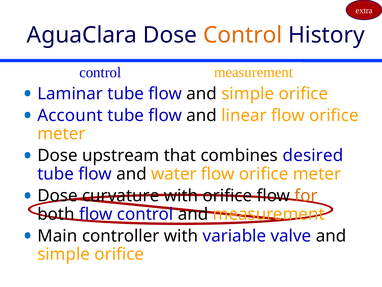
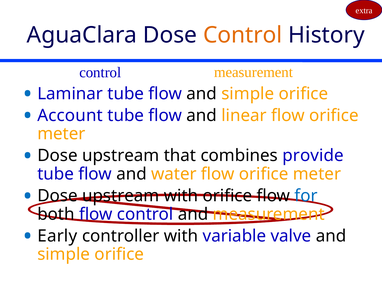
desired: desired -> provide (313, 155)
curvature: curvature -> upstream (121, 195)
for colour: orange -> blue (306, 195)
Main: Main -> Early (57, 236)
